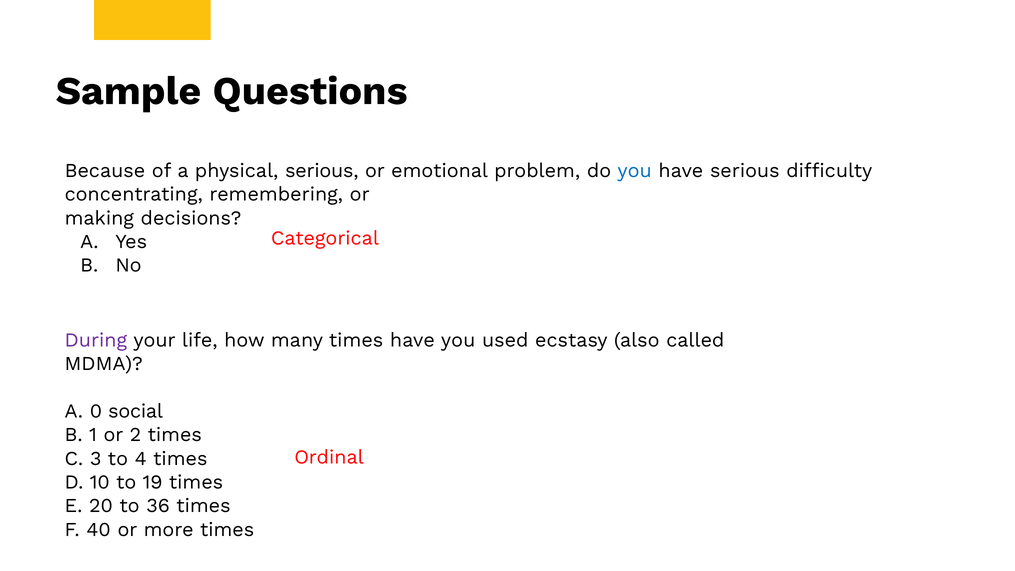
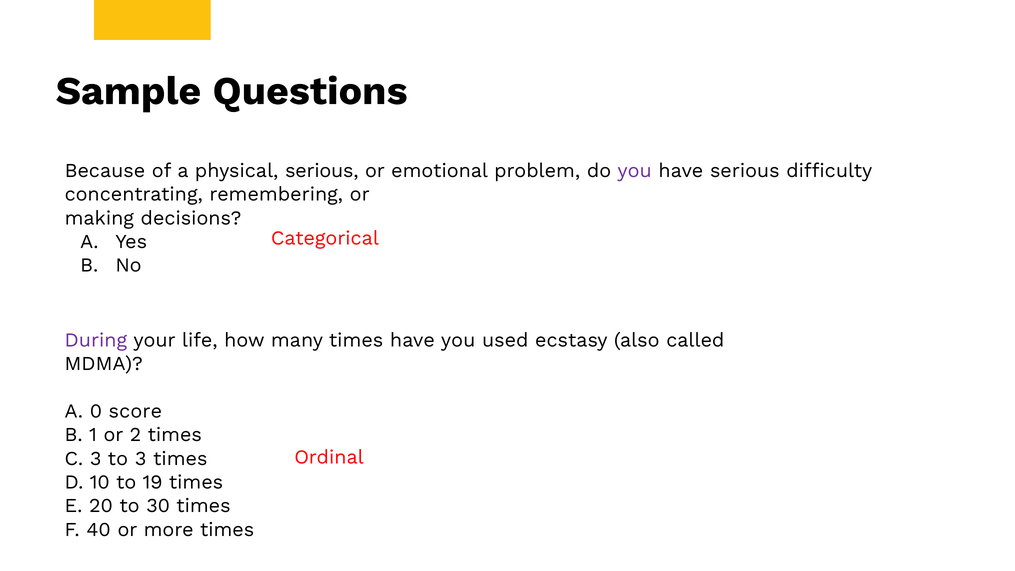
you colour: blue -> purple (635, 171)
social: social -> score (135, 411)
to 4: 4 -> 3 (141, 458)
36: 36 -> 30 (158, 506)
